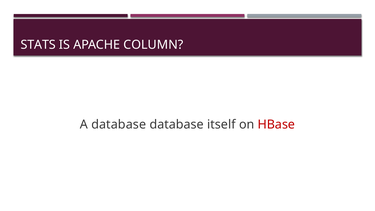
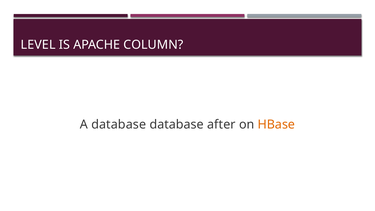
STATS: STATS -> LEVEL (38, 45)
itself: itself -> after (221, 125)
HBase colour: red -> orange (276, 125)
